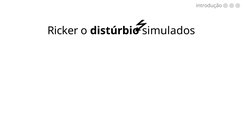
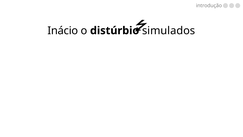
Ricker: Ricker -> Inácio (63, 31)
